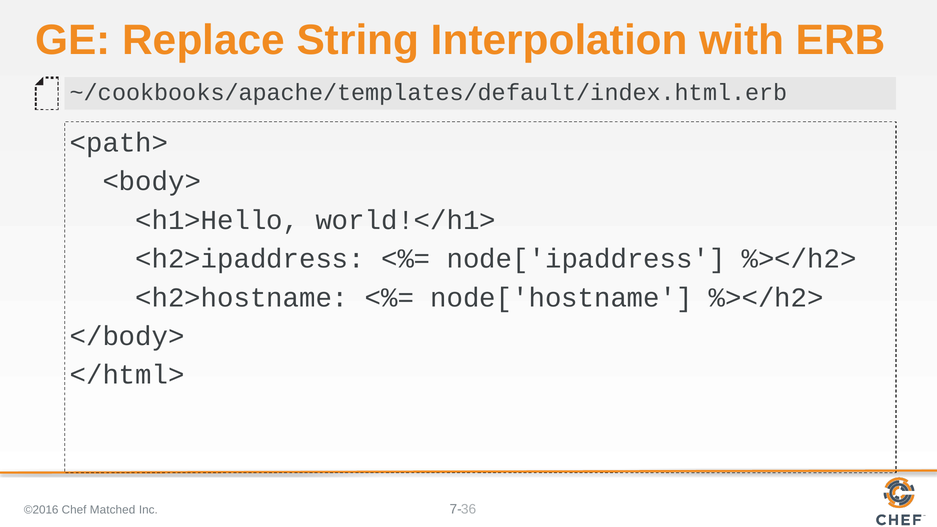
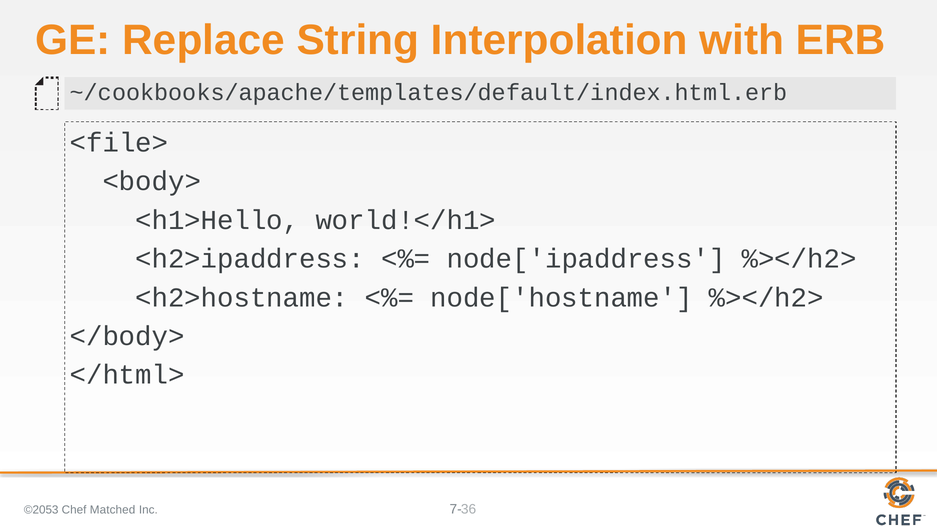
<path>: <path> -> <file> (119, 143)
©2016: ©2016 -> ©2053 (41, 510)
